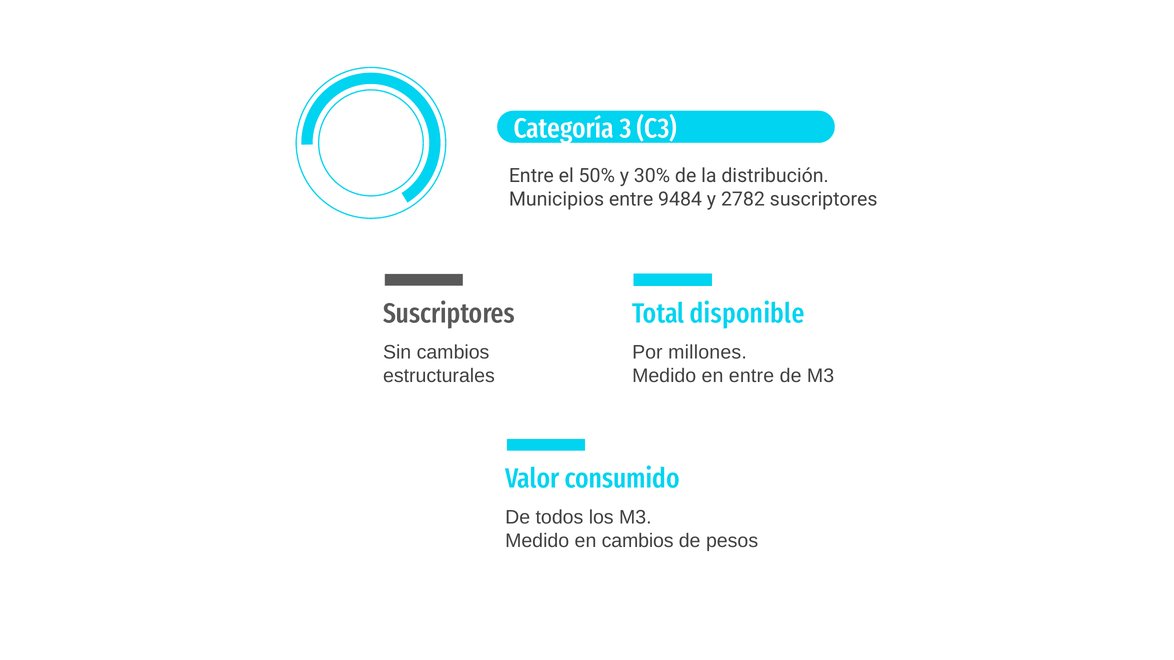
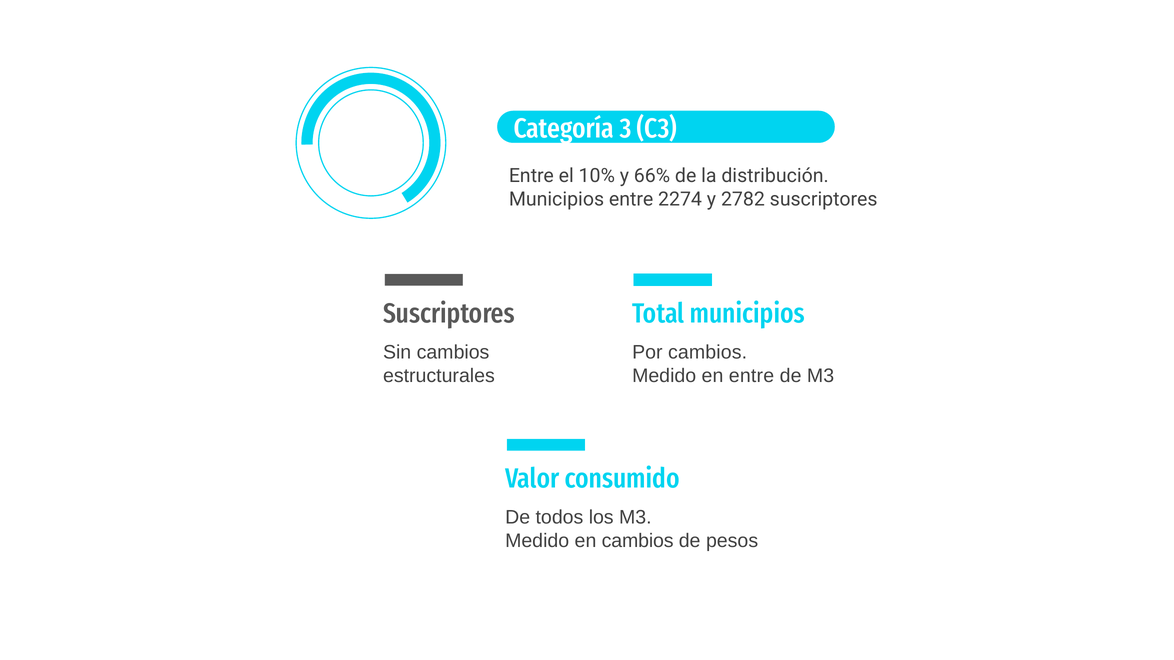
50%: 50% -> 10% (597, 176)
30%: 30% -> 66% (652, 176)
9484: 9484 -> 2274 (680, 199)
Total disponible: disponible -> municipios (747, 314)
Por millones: millones -> cambios (708, 353)
